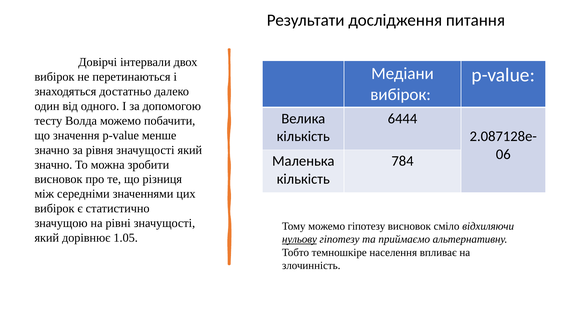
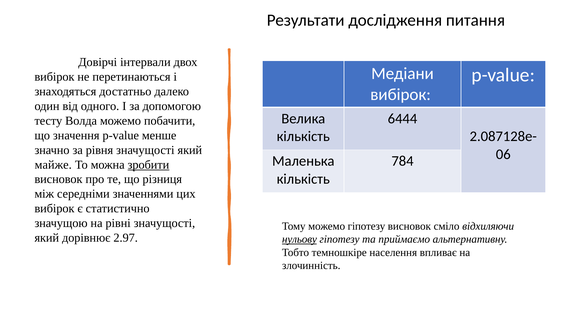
значно: значно -> майже (53, 164)
зробити underline: none -> present (148, 164)
1.05: 1.05 -> 2.97 (126, 237)
